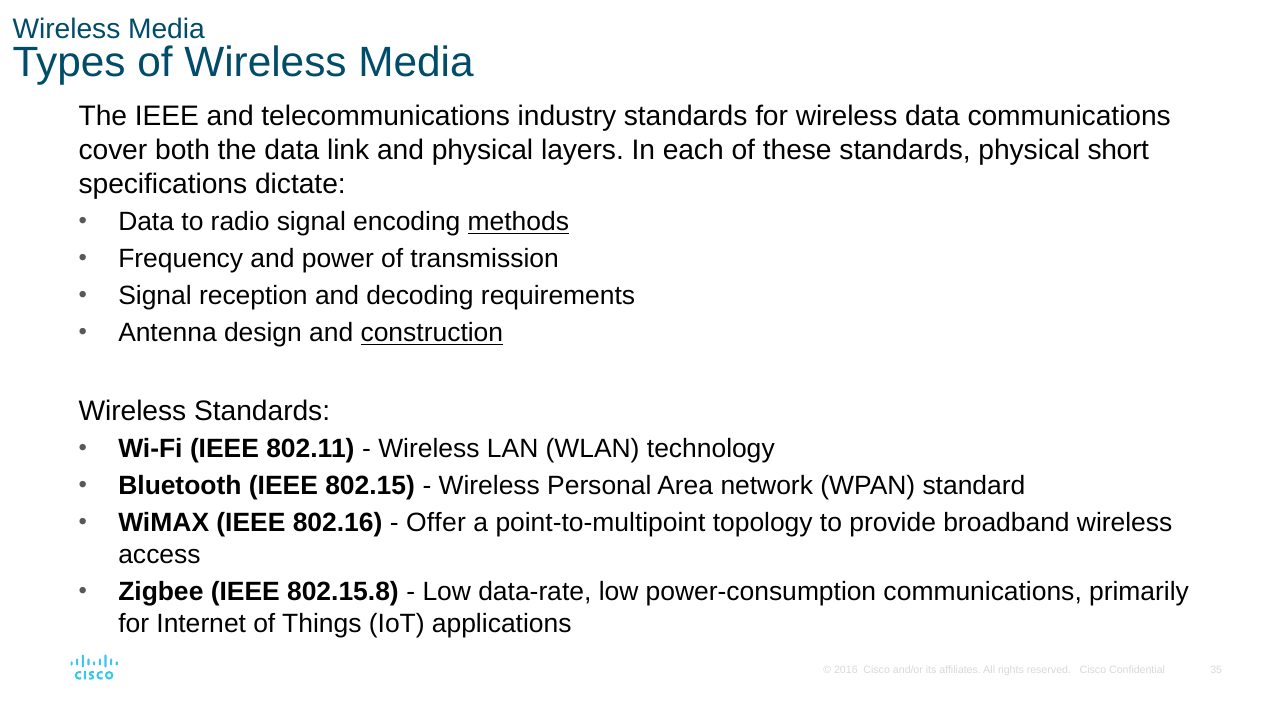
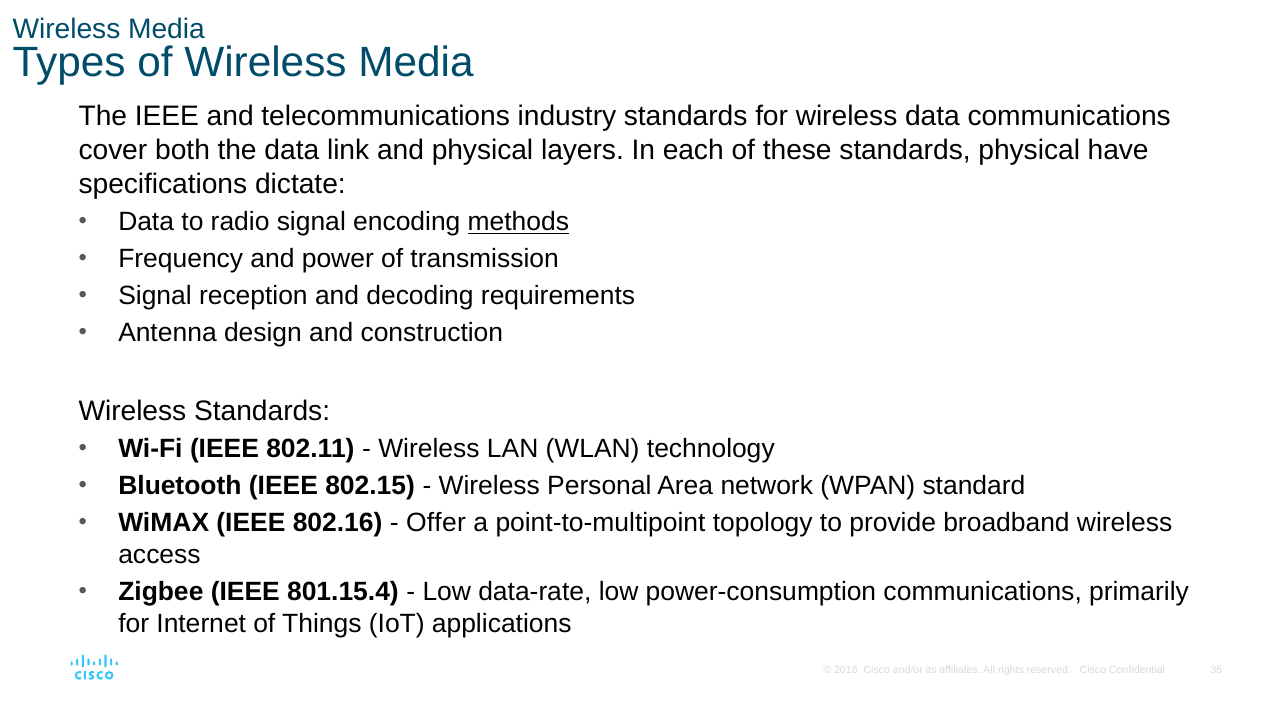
short: short -> have (1118, 150)
construction underline: present -> none (432, 333)
802.15.8: 802.15.8 -> 801.15.4 (343, 592)
